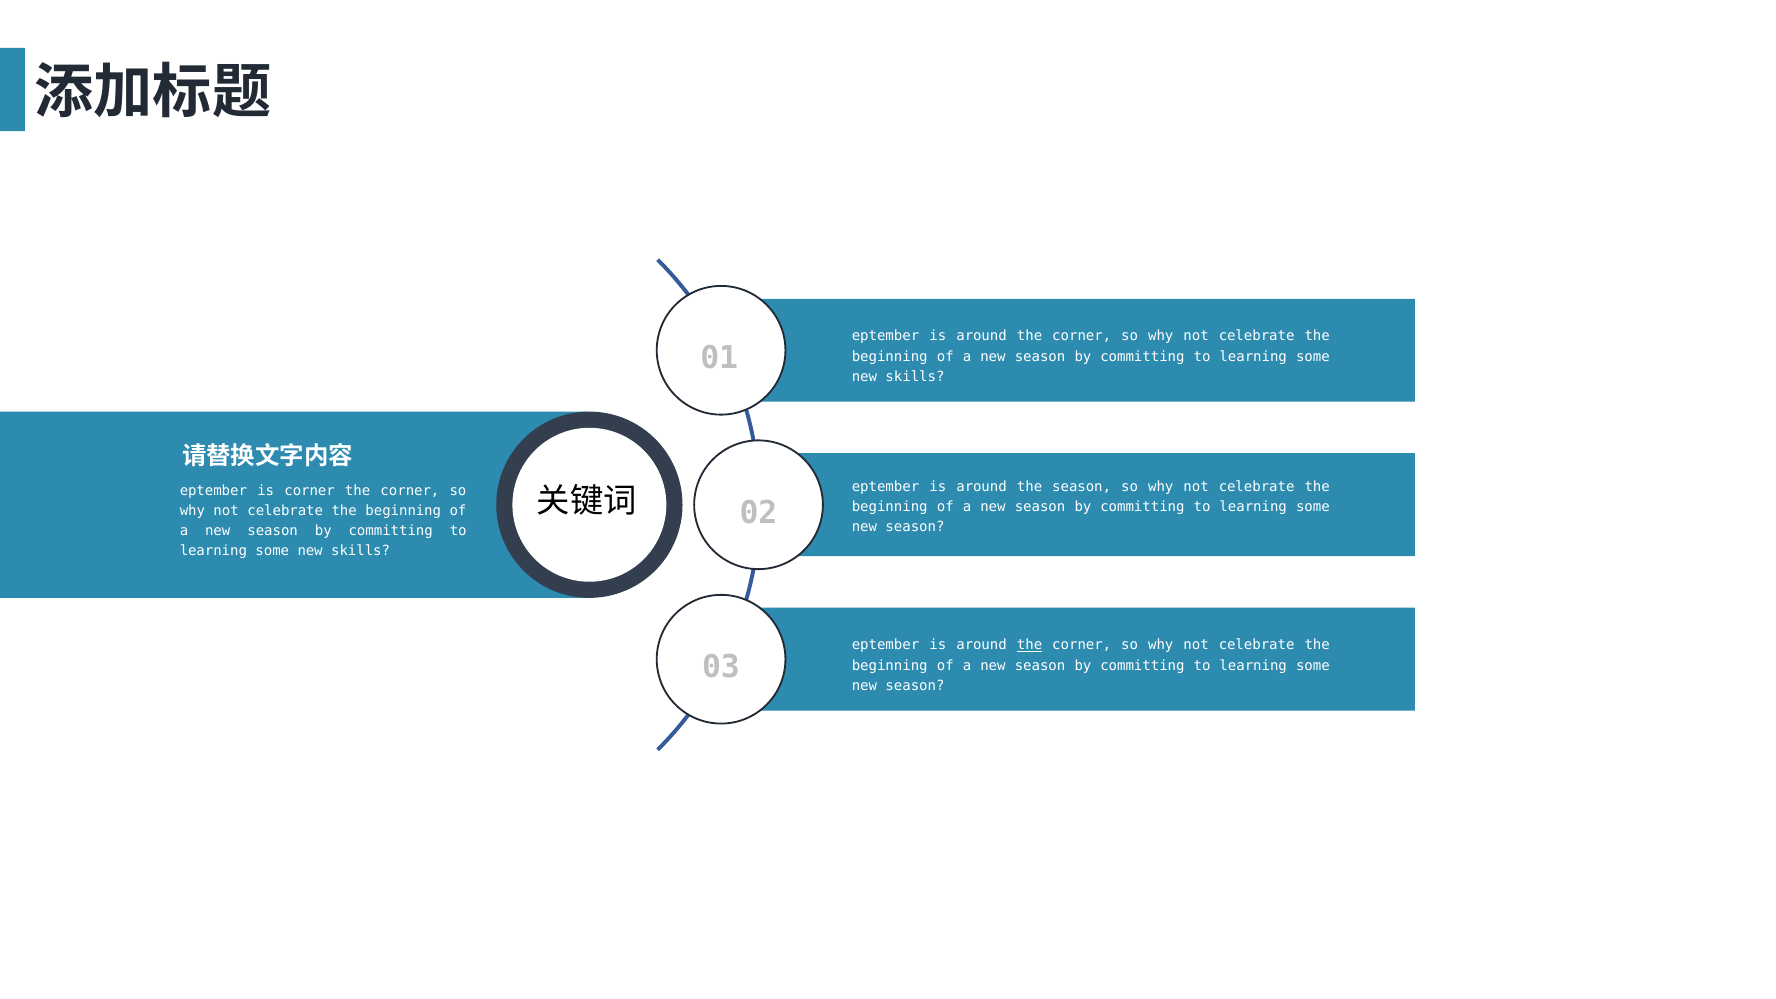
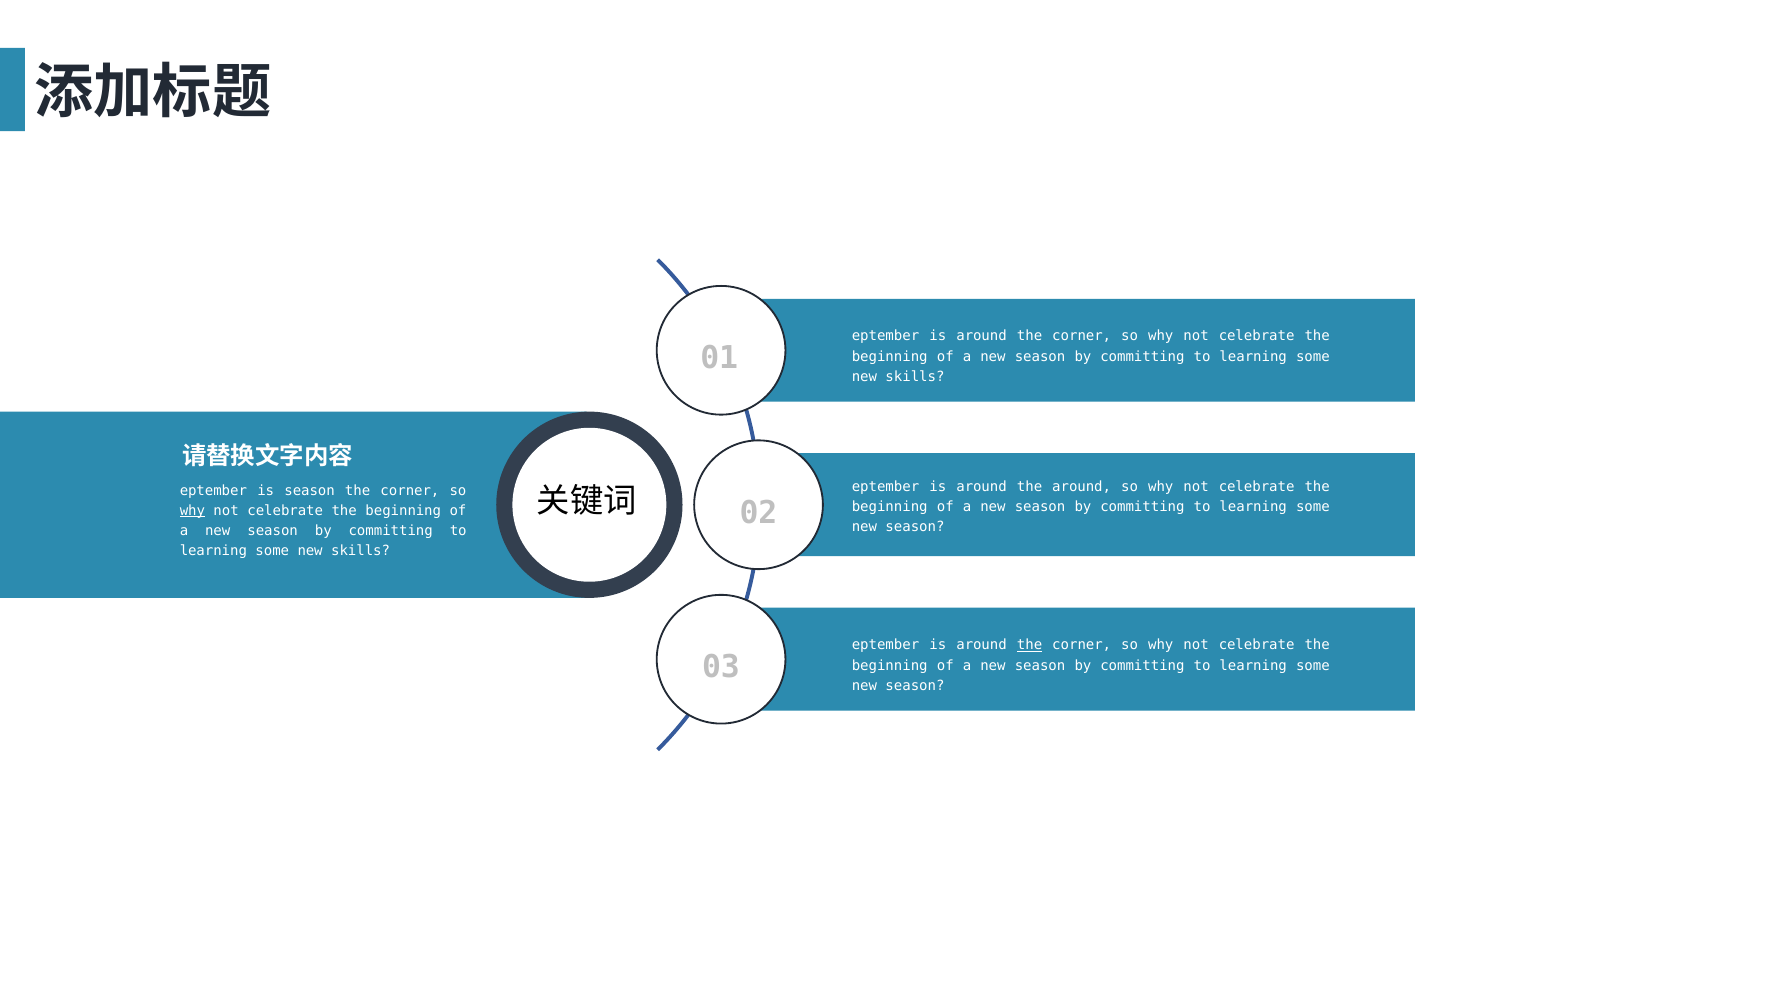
the season: season -> around (1082, 487)
is corner: corner -> season (310, 490)
why underline: none -> present (192, 511)
